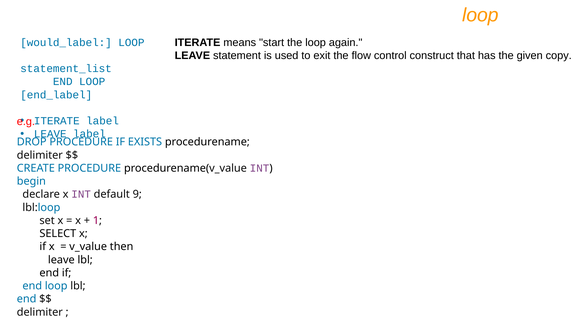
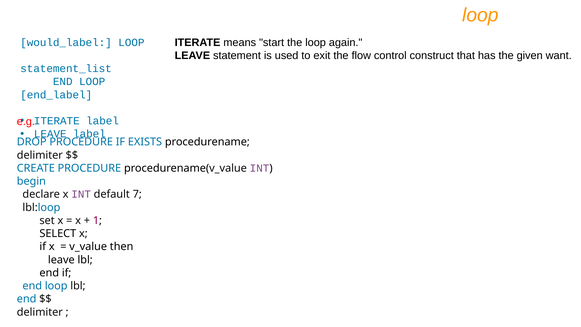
copy: copy -> want (559, 56)
9: 9 -> 7 (137, 194)
